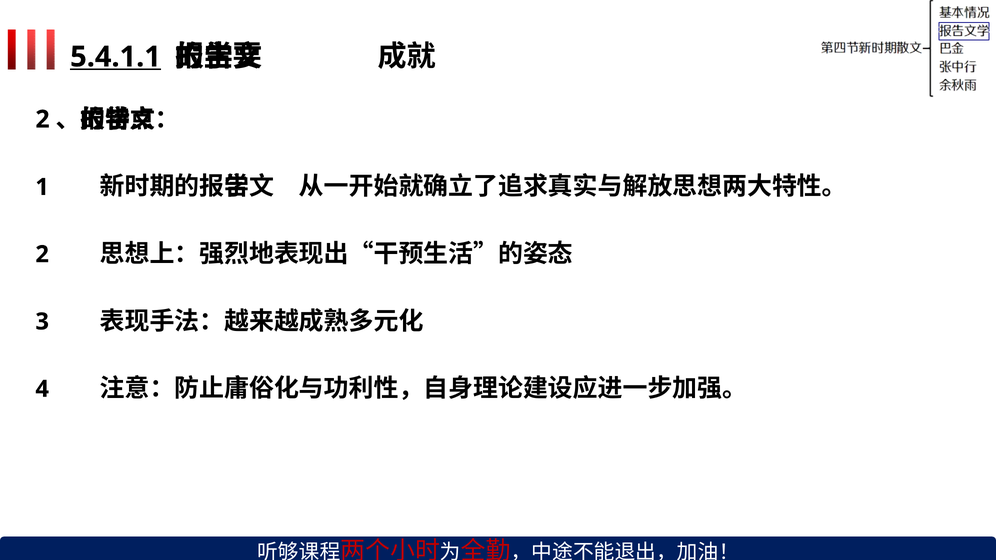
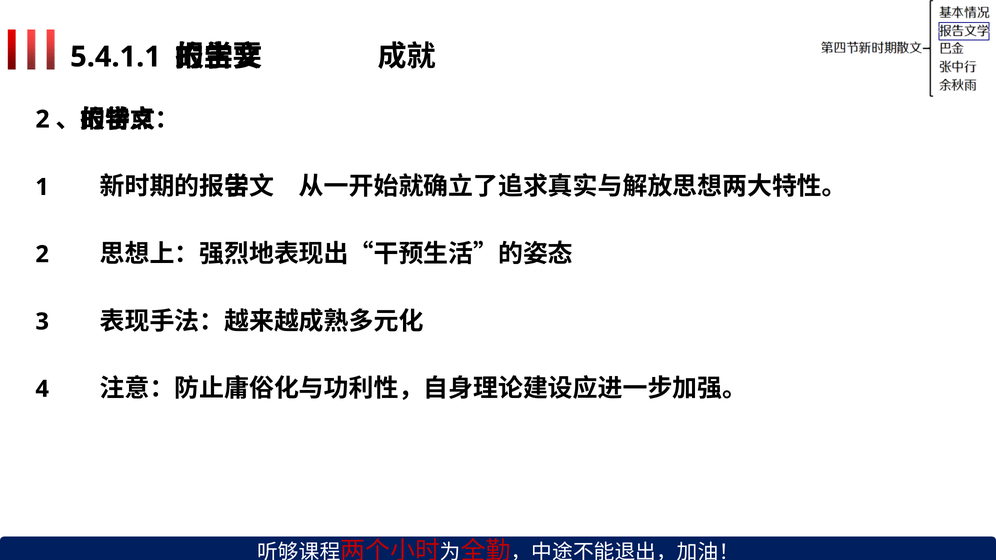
5.4.1.1 underline: present -> none (116, 57)
